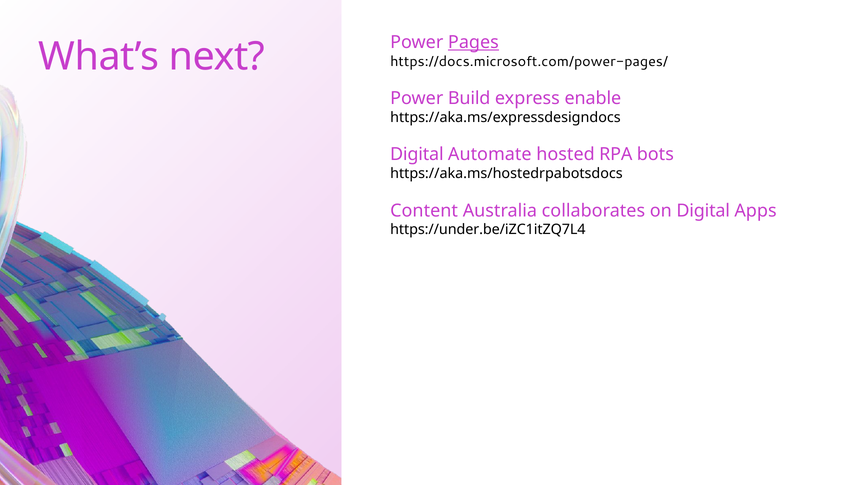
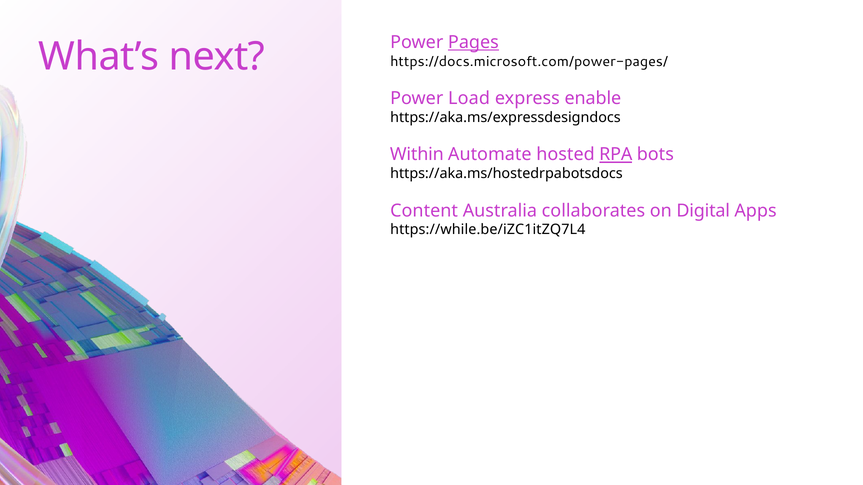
Build: Build -> Load (469, 99)
Digital: Digital -> Within (417, 155)
RPA underline: none -> present (616, 155)
https://under.be/iZC1itZQ7L4: https://under.be/iZC1itZQ7L4 -> https://while.be/iZC1itZQ7L4 (488, 230)
